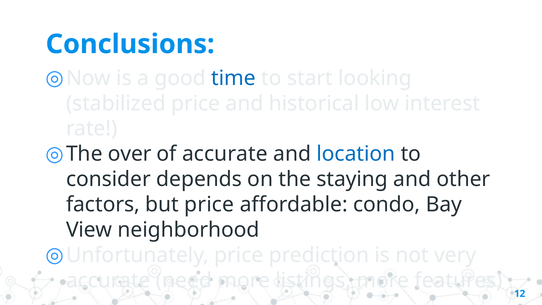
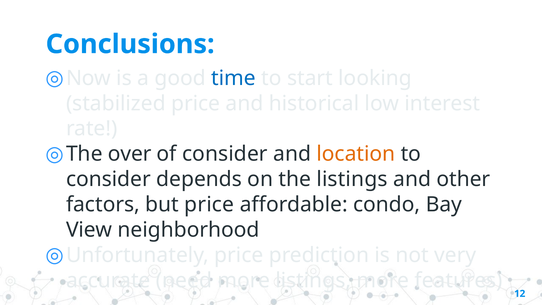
of accurate: accurate -> consider (225, 154)
location colour: blue -> orange (356, 154)
the staying: staying -> listings (352, 179)
